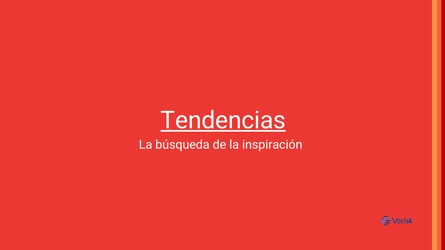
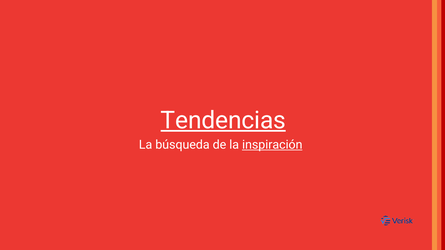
inspiración underline: none -> present (272, 145)
